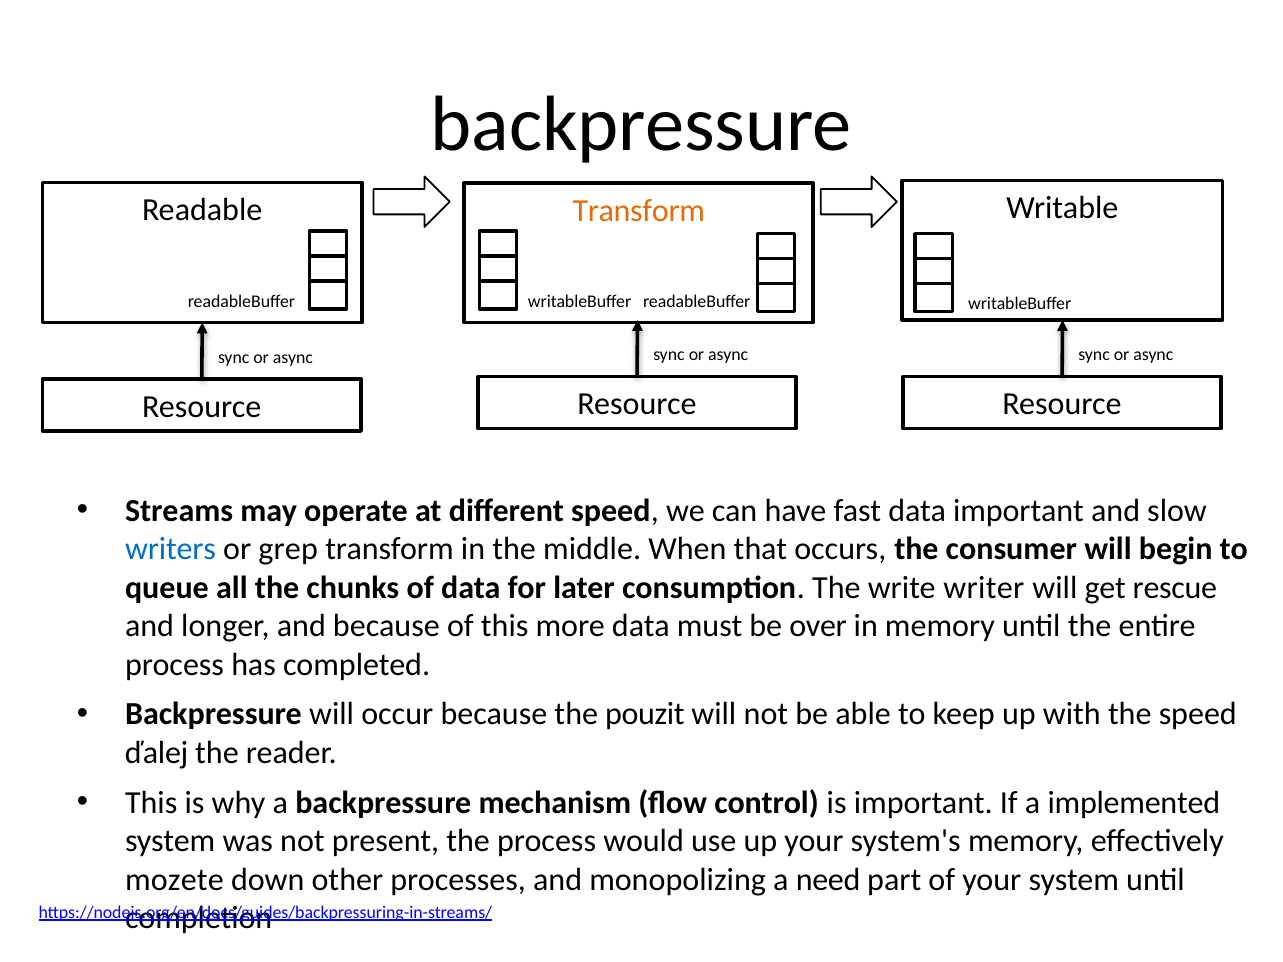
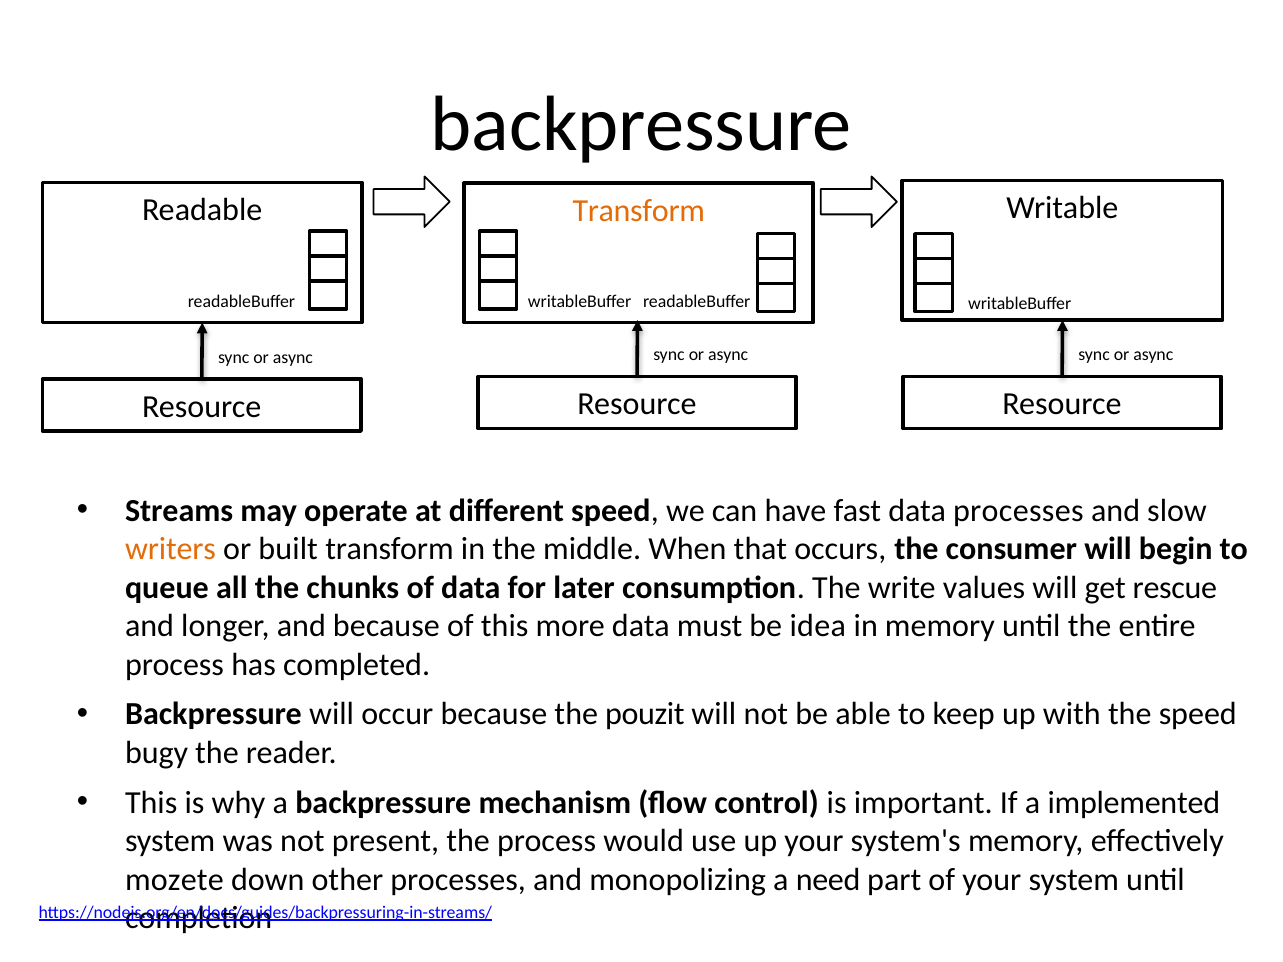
data important: important -> processes (1018, 511)
writers colour: blue -> orange (171, 549)
grep: grep -> built (288, 549)
writer: writer -> values (984, 588)
over: over -> idea (818, 626)
ďalej: ďalej -> bugy (157, 753)
